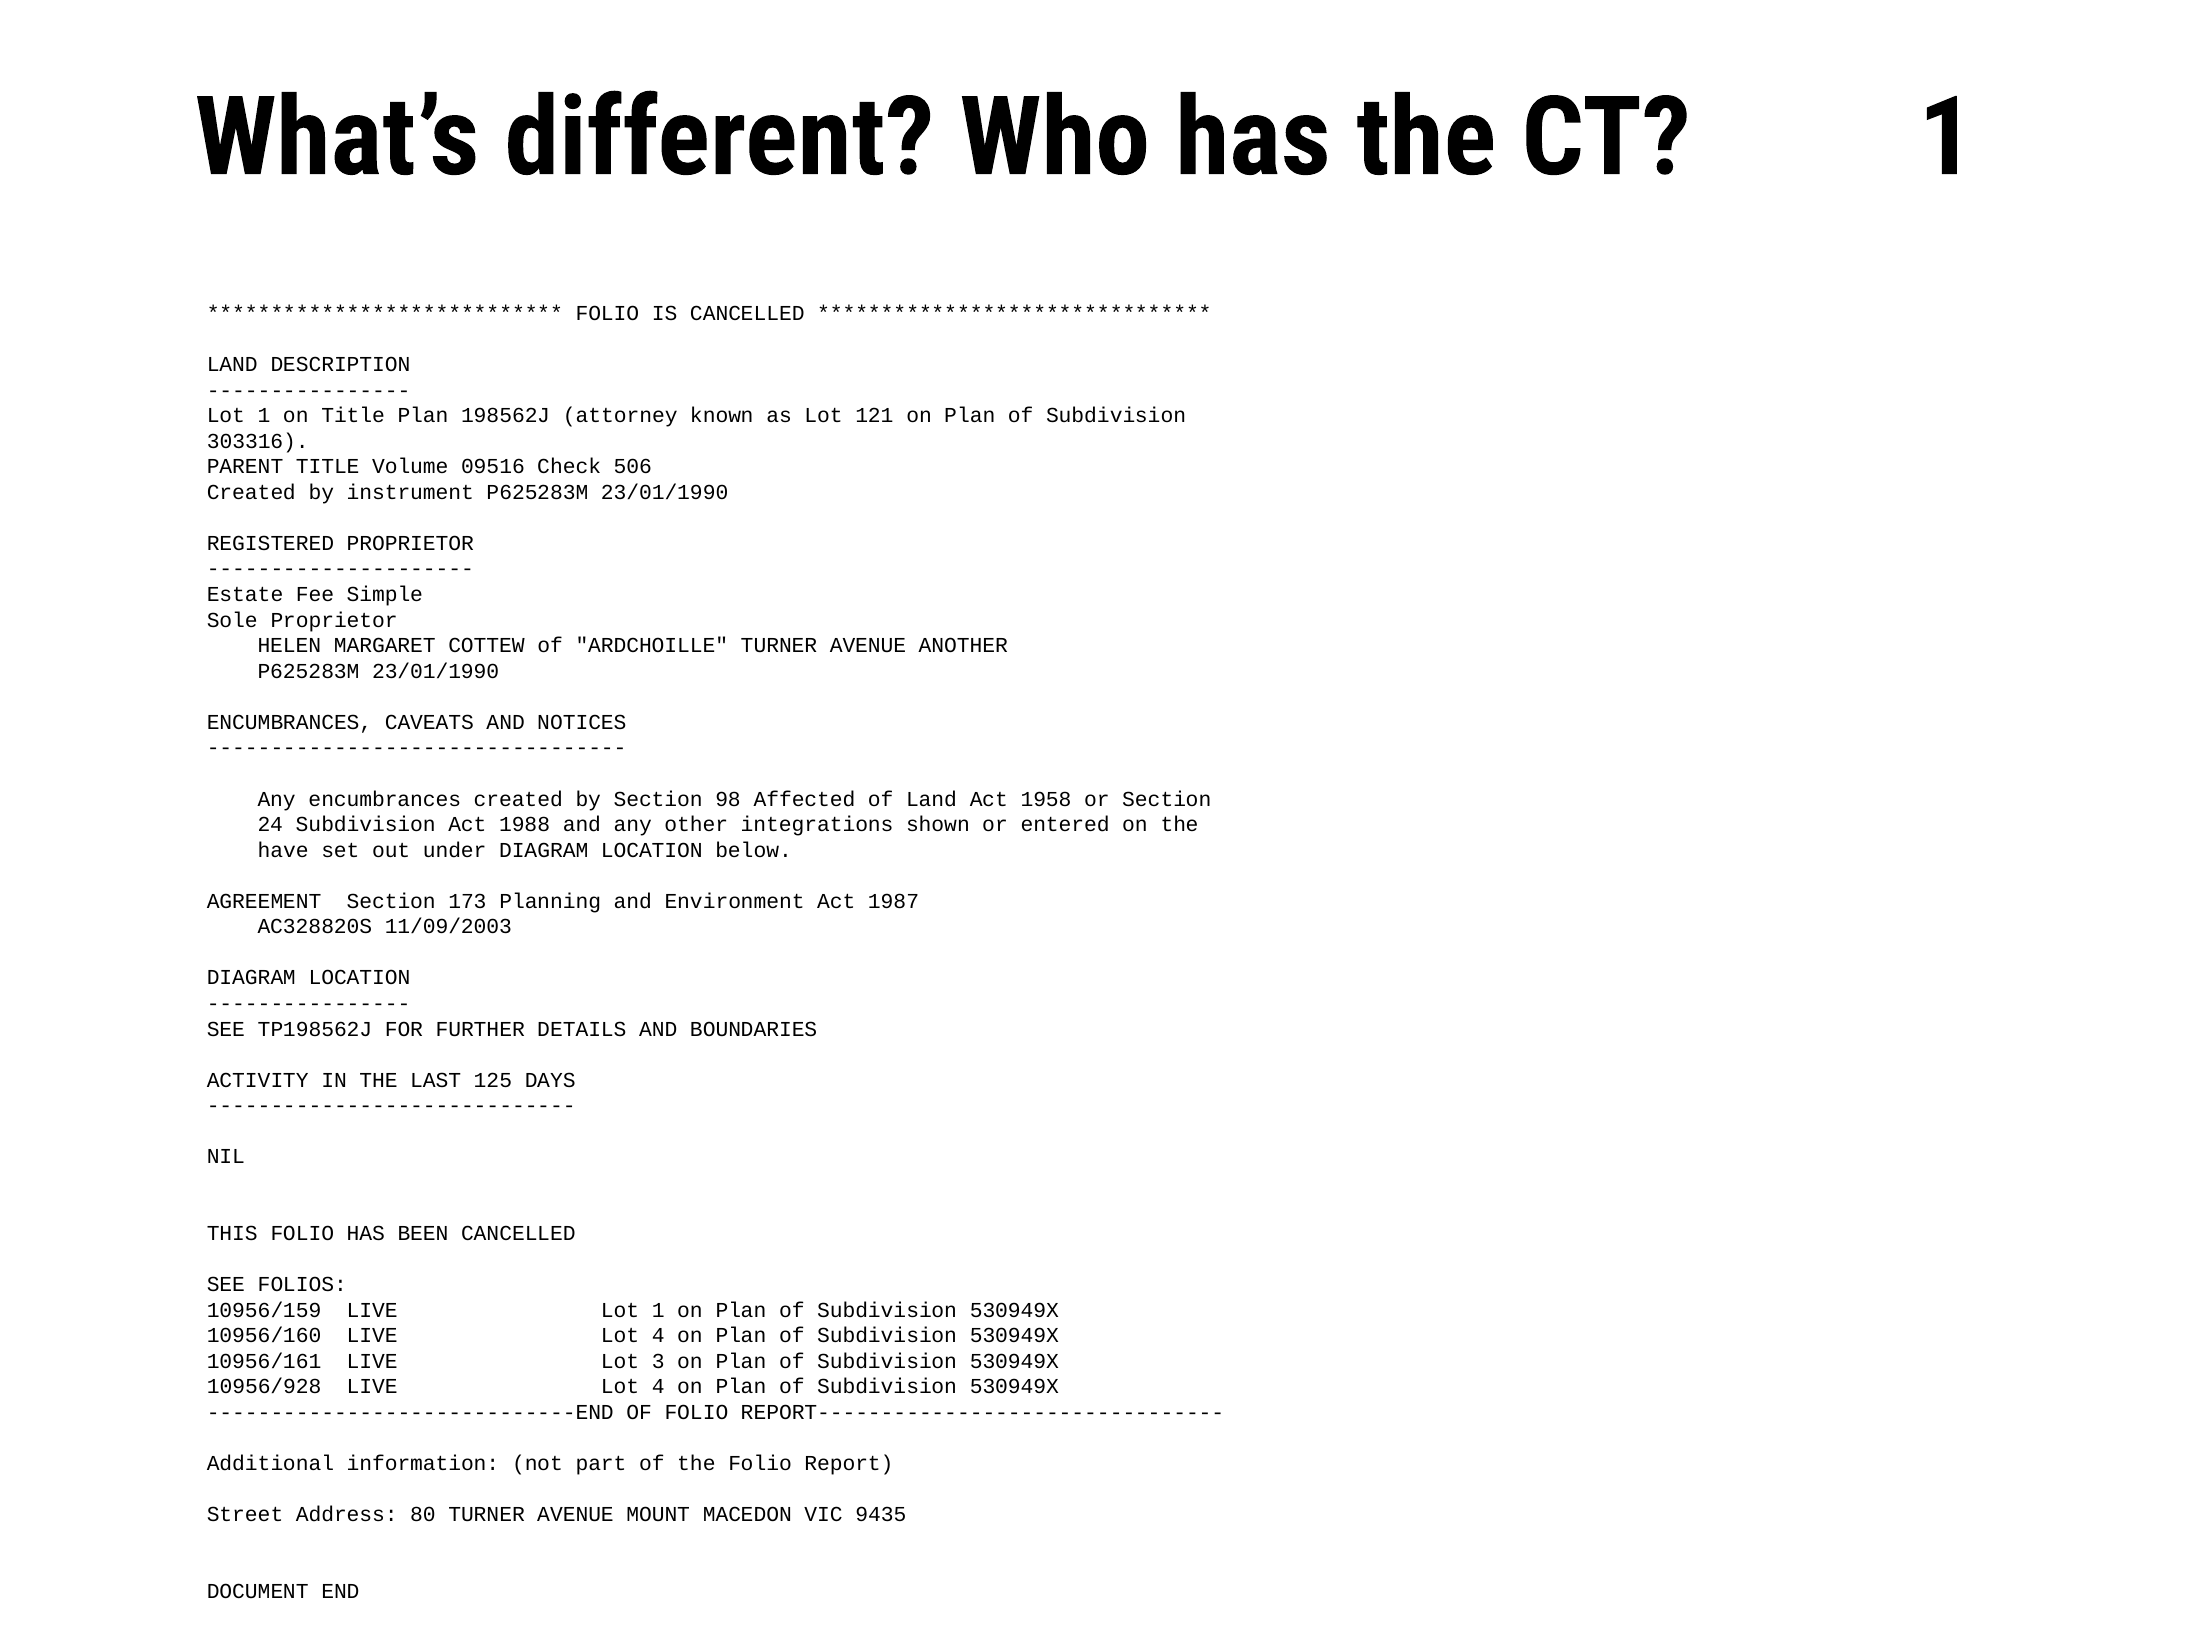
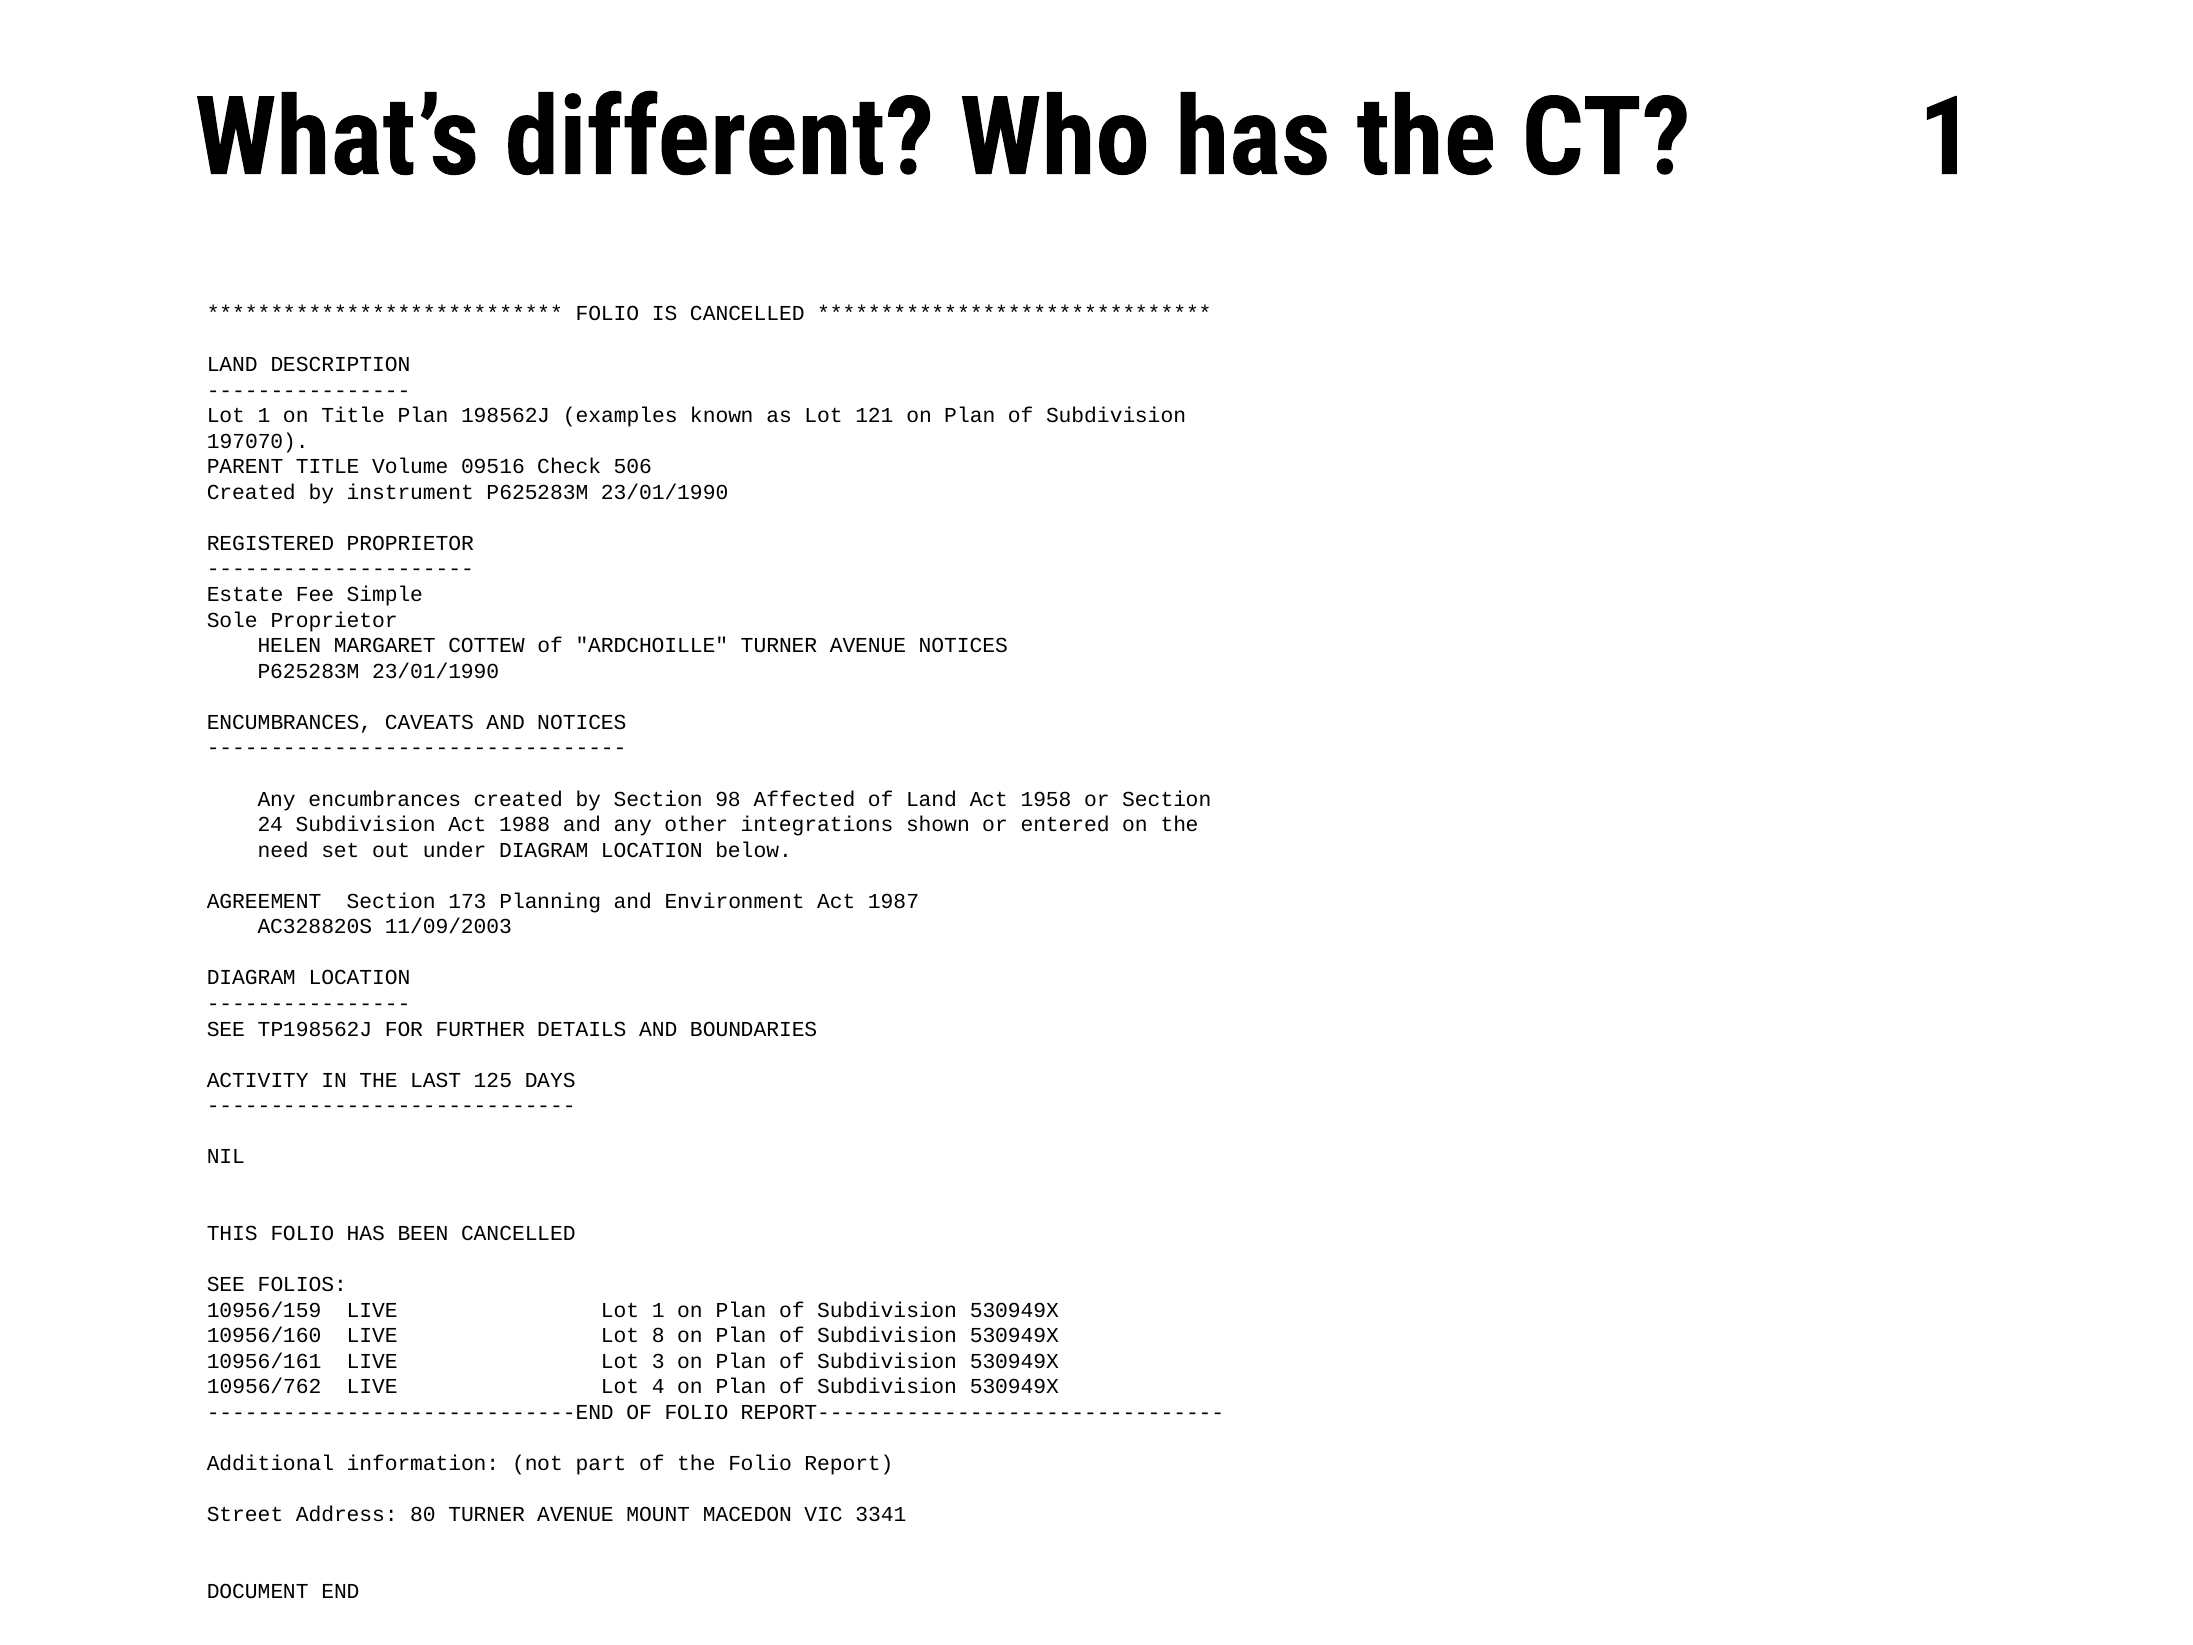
attorney: attorney -> examples (620, 416)
303316: 303316 -> 197070 (258, 441)
AVENUE ANOTHER: ANOTHER -> NOTICES (963, 646)
have: have -> need (283, 850)
10956/160 LIVE Lot 4: 4 -> 8 (658, 1336)
10956/928: 10956/928 -> 10956/762 (264, 1387)
9435: 9435 -> 3341 (881, 1514)
